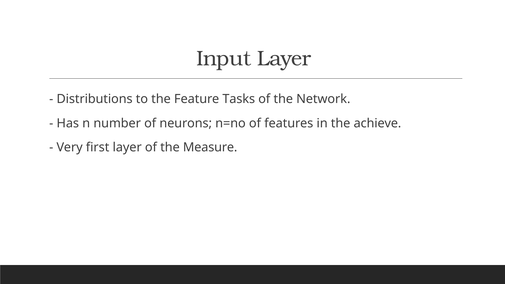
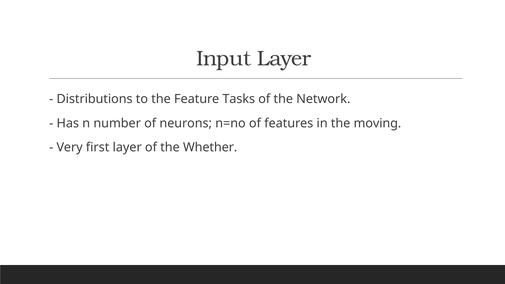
achieve: achieve -> moving (377, 123)
Measure: Measure -> Whether (210, 147)
